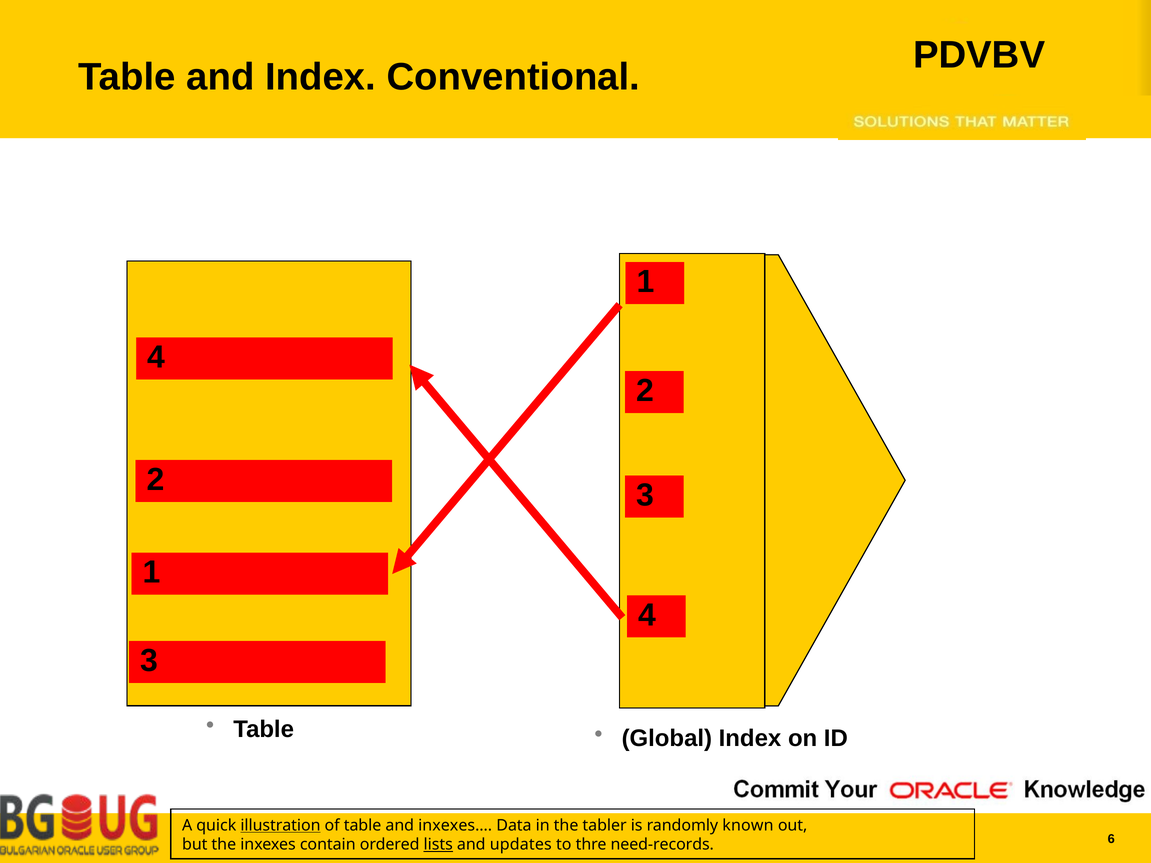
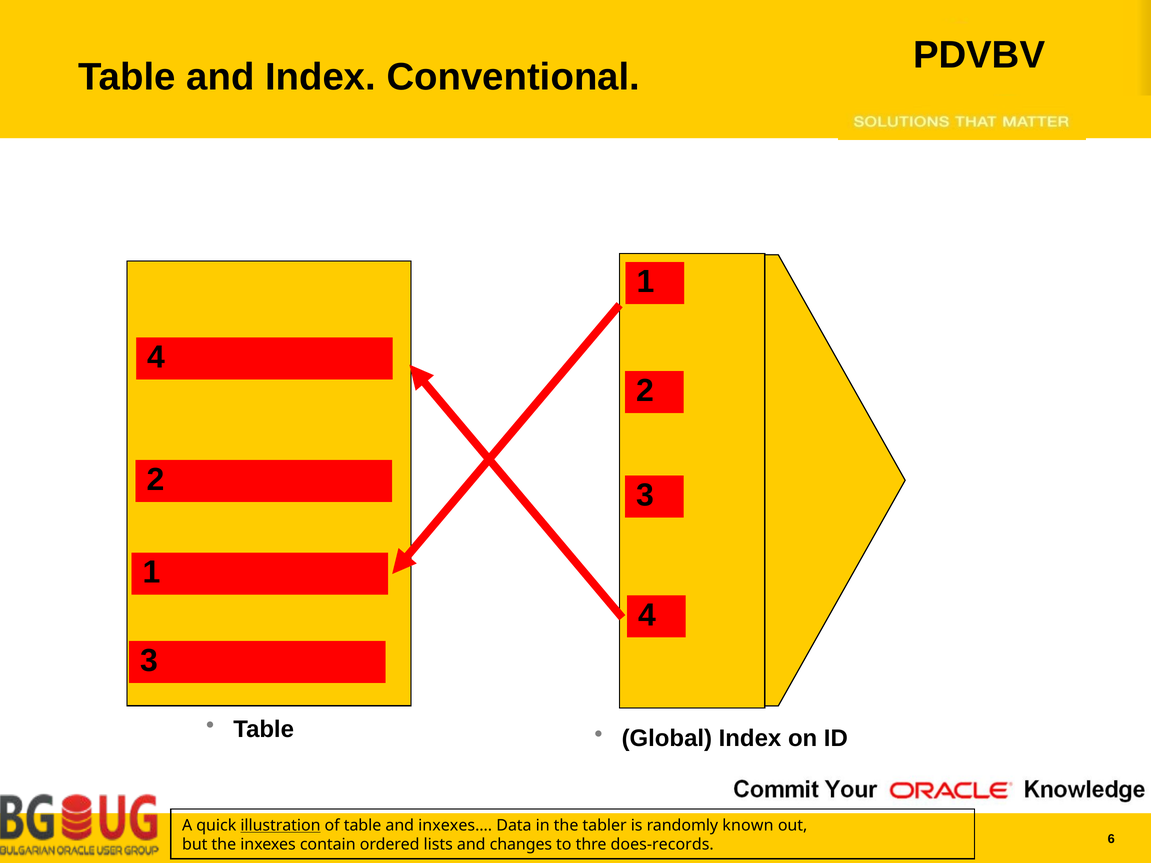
lists underline: present -> none (438, 845)
updates: updates -> changes (521, 845)
need-records: need-records -> does-records (662, 845)
